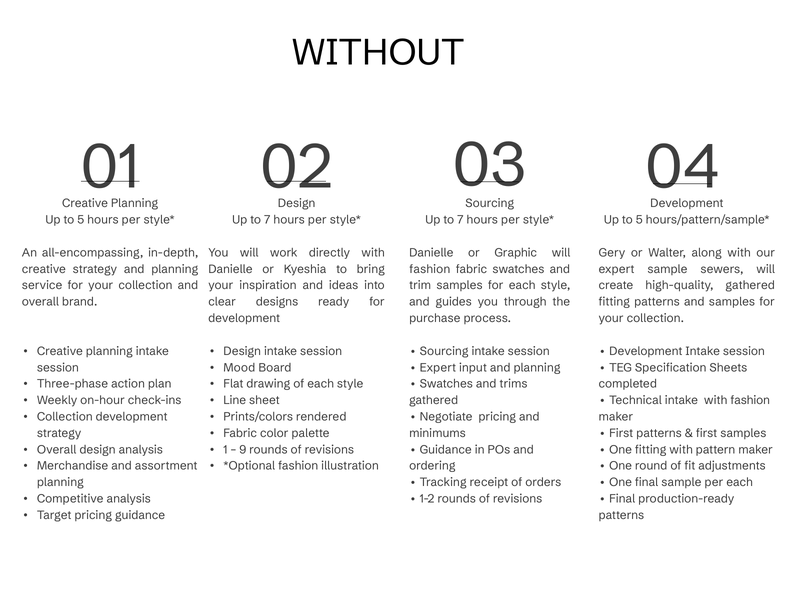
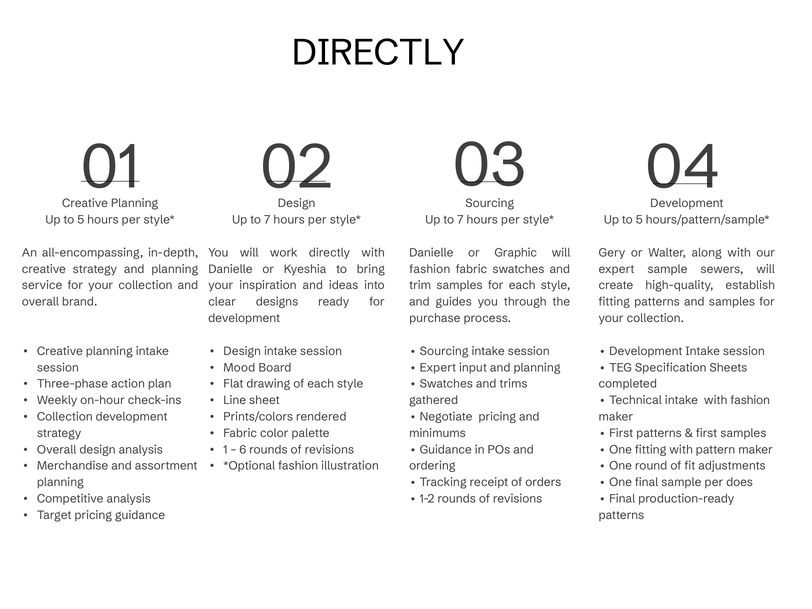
WITHOUT: WITHOUT -> DIRECTLY (378, 53)
high-quality gathered: gathered -> establish (750, 286)
9: 9 -> 6 (243, 450)
per each: each -> does (740, 482)
